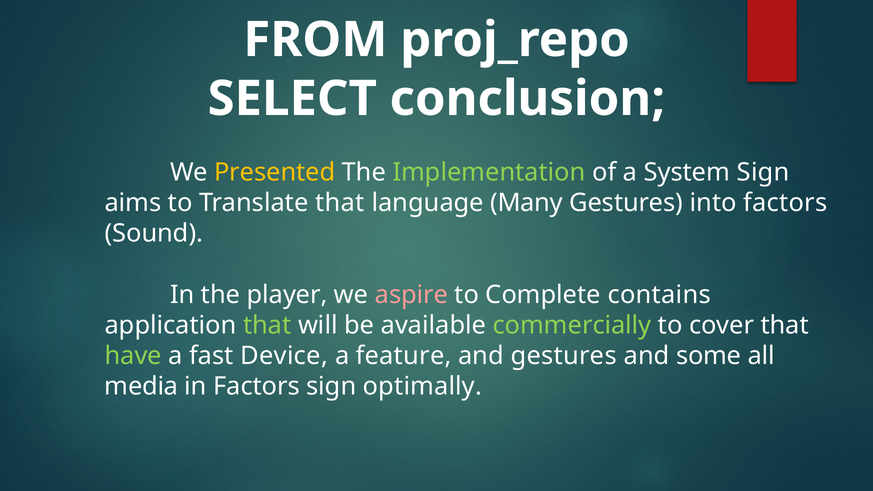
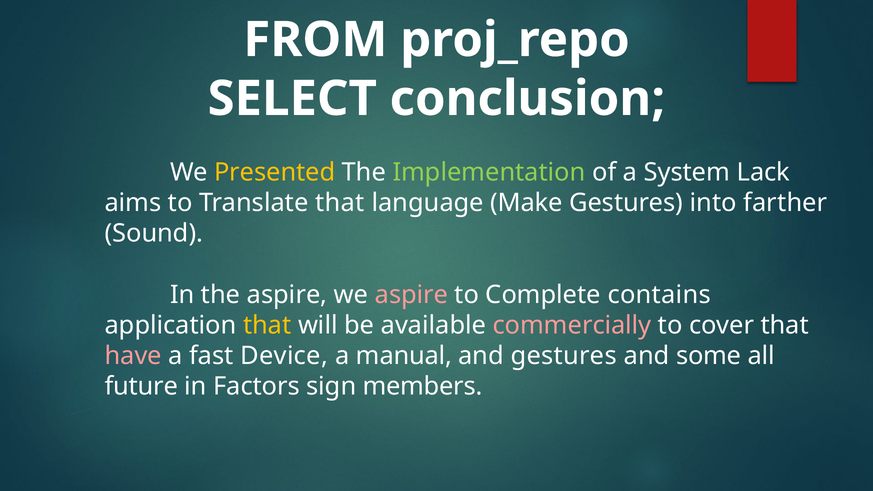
System Sign: Sign -> Lack (763, 172)
Many: Many -> Make (527, 203)
into factors: factors -> farther (785, 203)
the player: player -> aspire (287, 295)
that colour: light green -> yellow (267, 325)
commercially colour: light green -> pink (572, 325)
have colour: light green -> pink (133, 356)
feature: feature -> manual (404, 356)
media: media -> future (141, 386)
optimally: optimally -> members (423, 386)
